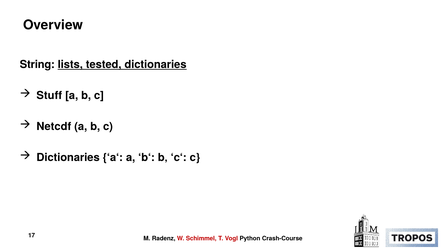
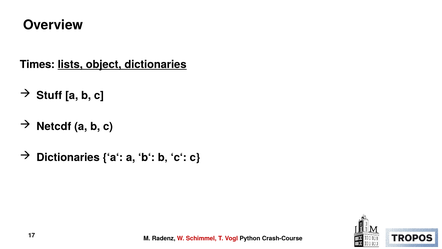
String: String -> Times (37, 64)
tested: tested -> object (104, 64)
